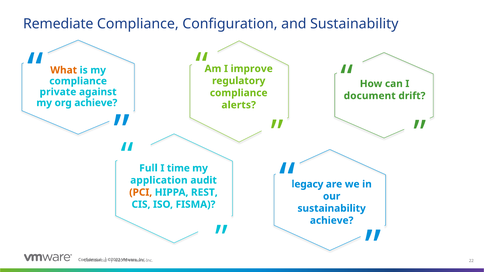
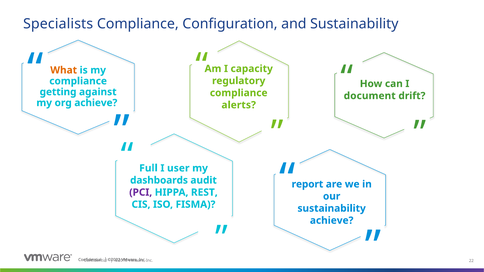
Remediate: Remediate -> Specialists (58, 24)
improve: improve -> capacity (252, 69)
private: private -> getting (58, 92)
time: time -> user (178, 168)
application: application -> dashboards (159, 180)
legacy: legacy -> report (307, 184)
PCI colour: orange -> purple (141, 193)
